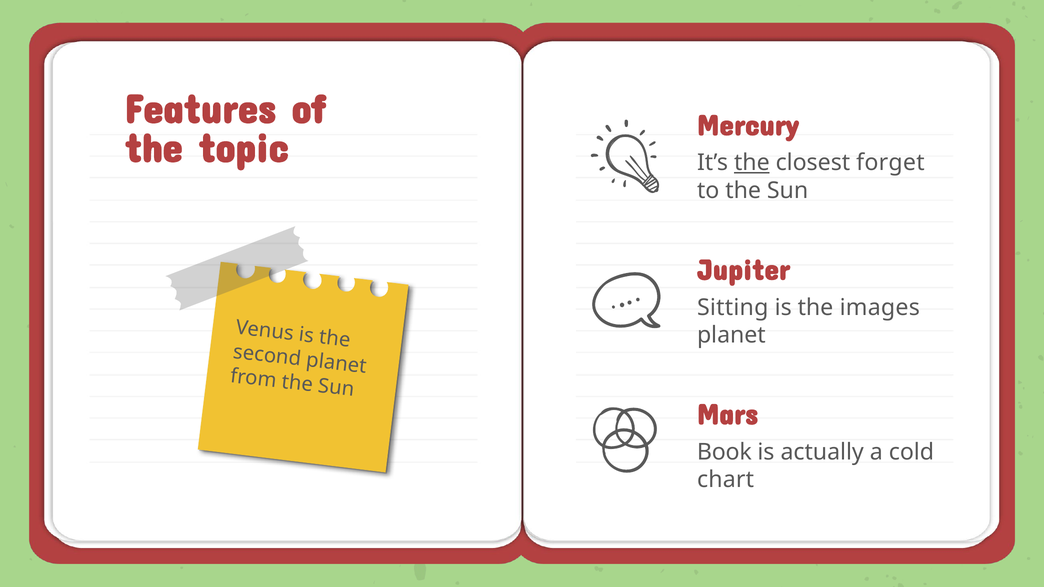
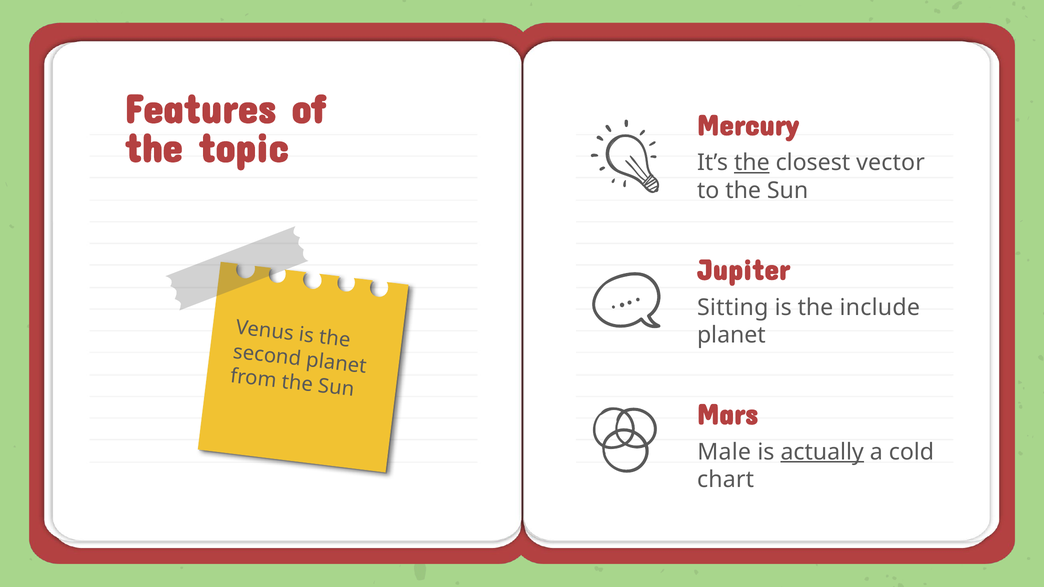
forget: forget -> vector (890, 163)
images: images -> include (880, 308)
Book: Book -> Male (724, 452)
actually underline: none -> present (822, 452)
